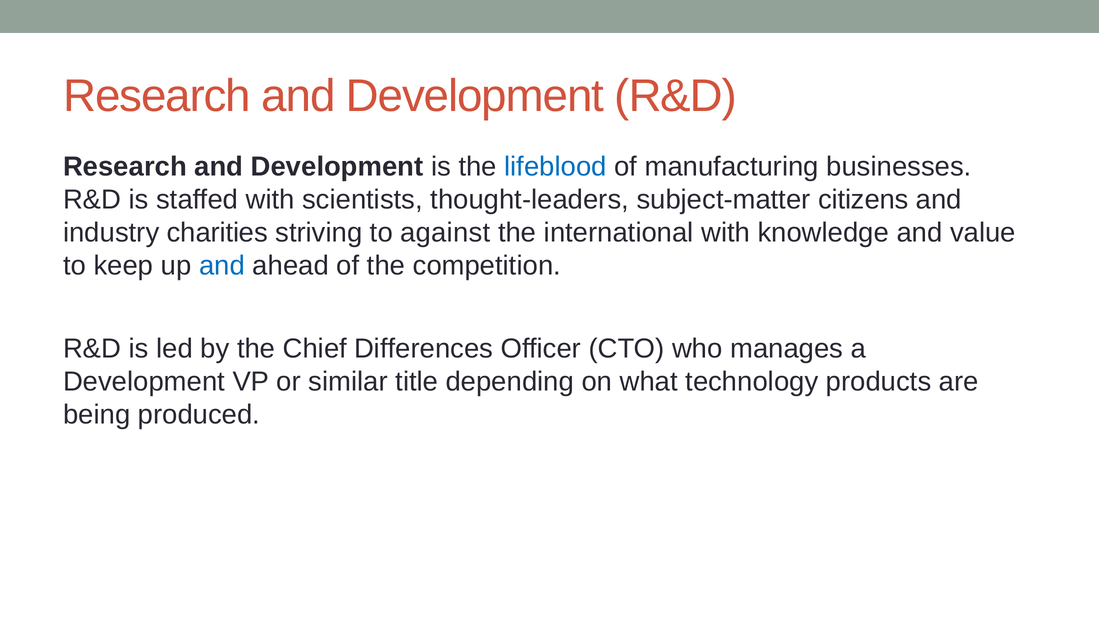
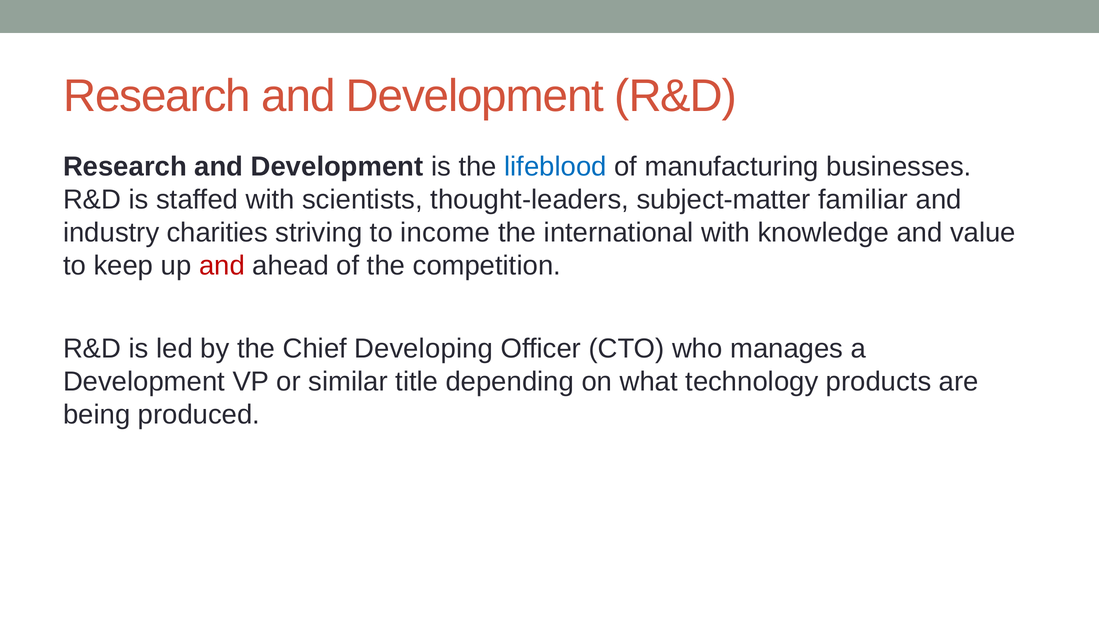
citizens: citizens -> familiar (863, 200)
against: against -> income (445, 233)
and colour: blue -> red (222, 266)
Differences: Differences -> Developing (424, 349)
